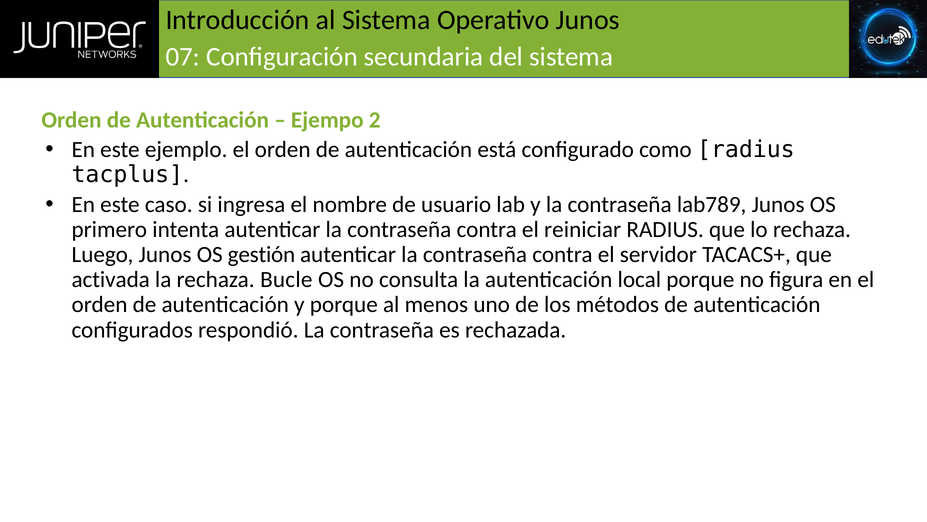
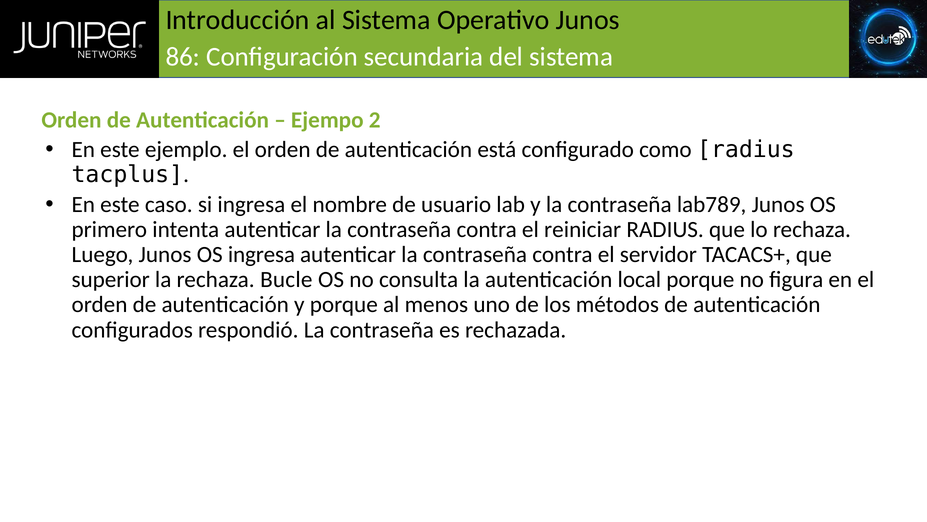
07: 07 -> 86 (183, 57)
OS gestión: gestión -> ingresa (261, 254)
activada: activada -> superior (111, 279)
